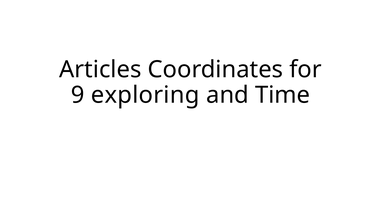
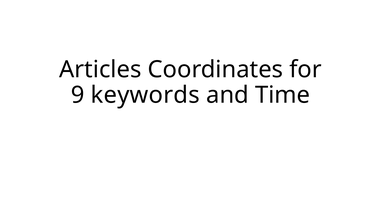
exploring: exploring -> keywords (145, 95)
